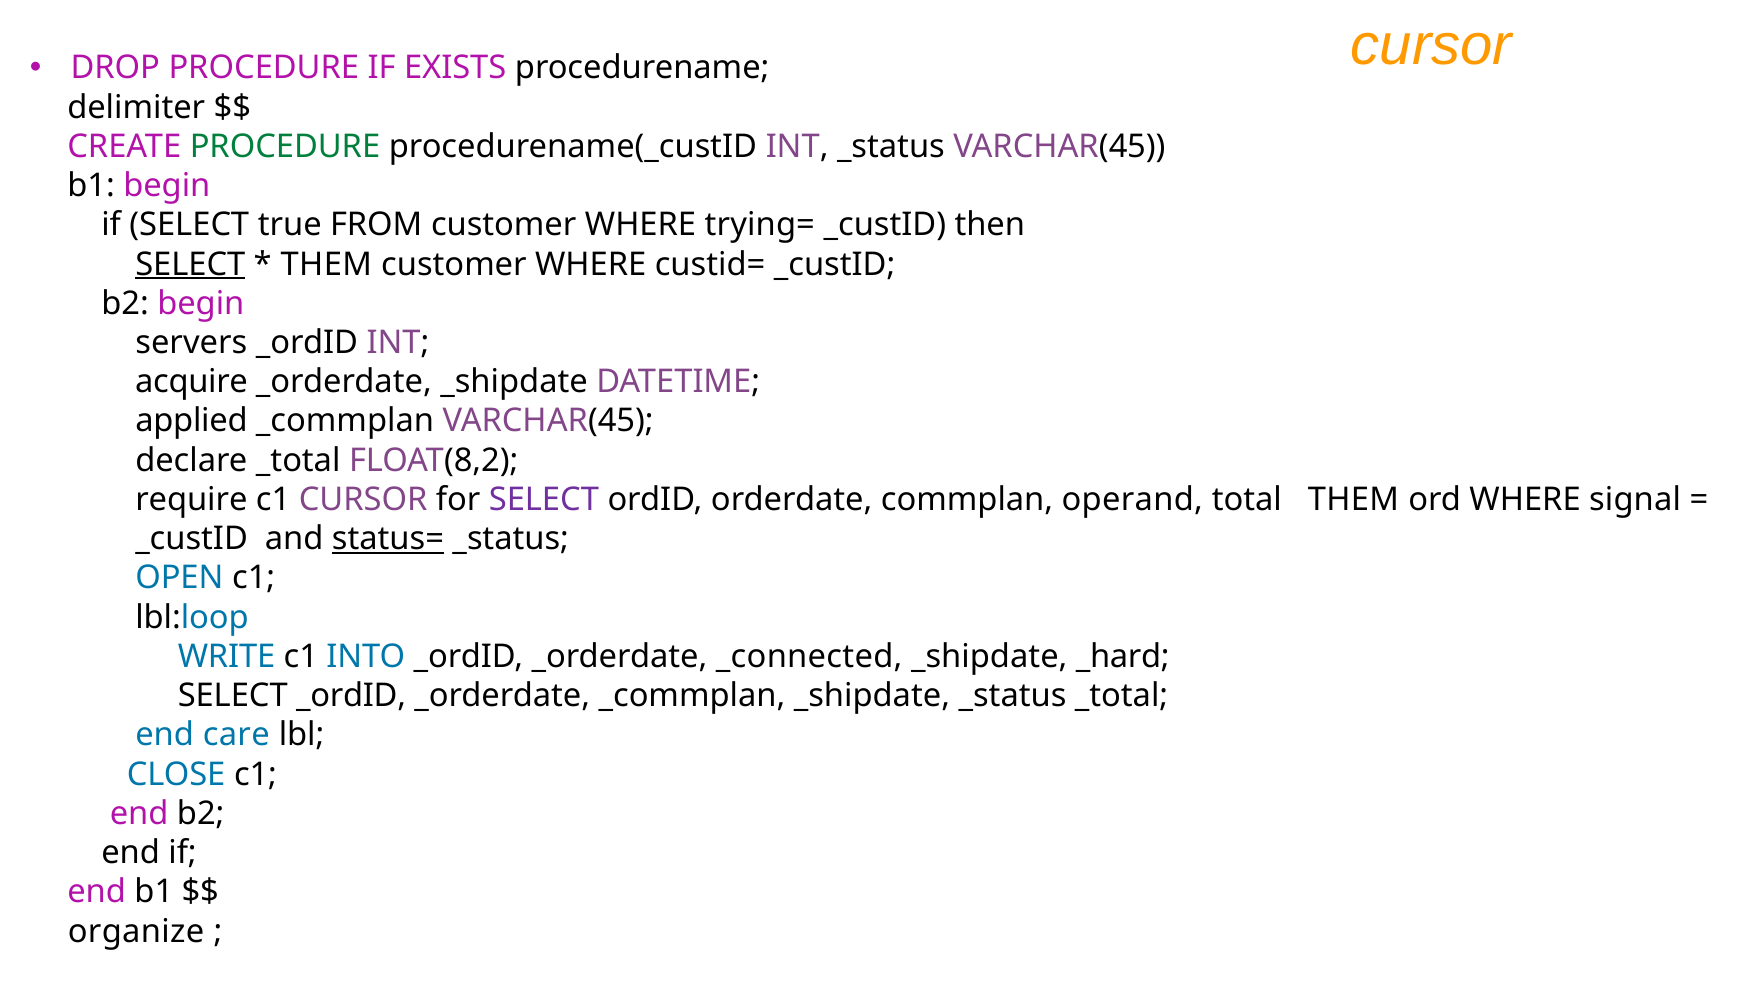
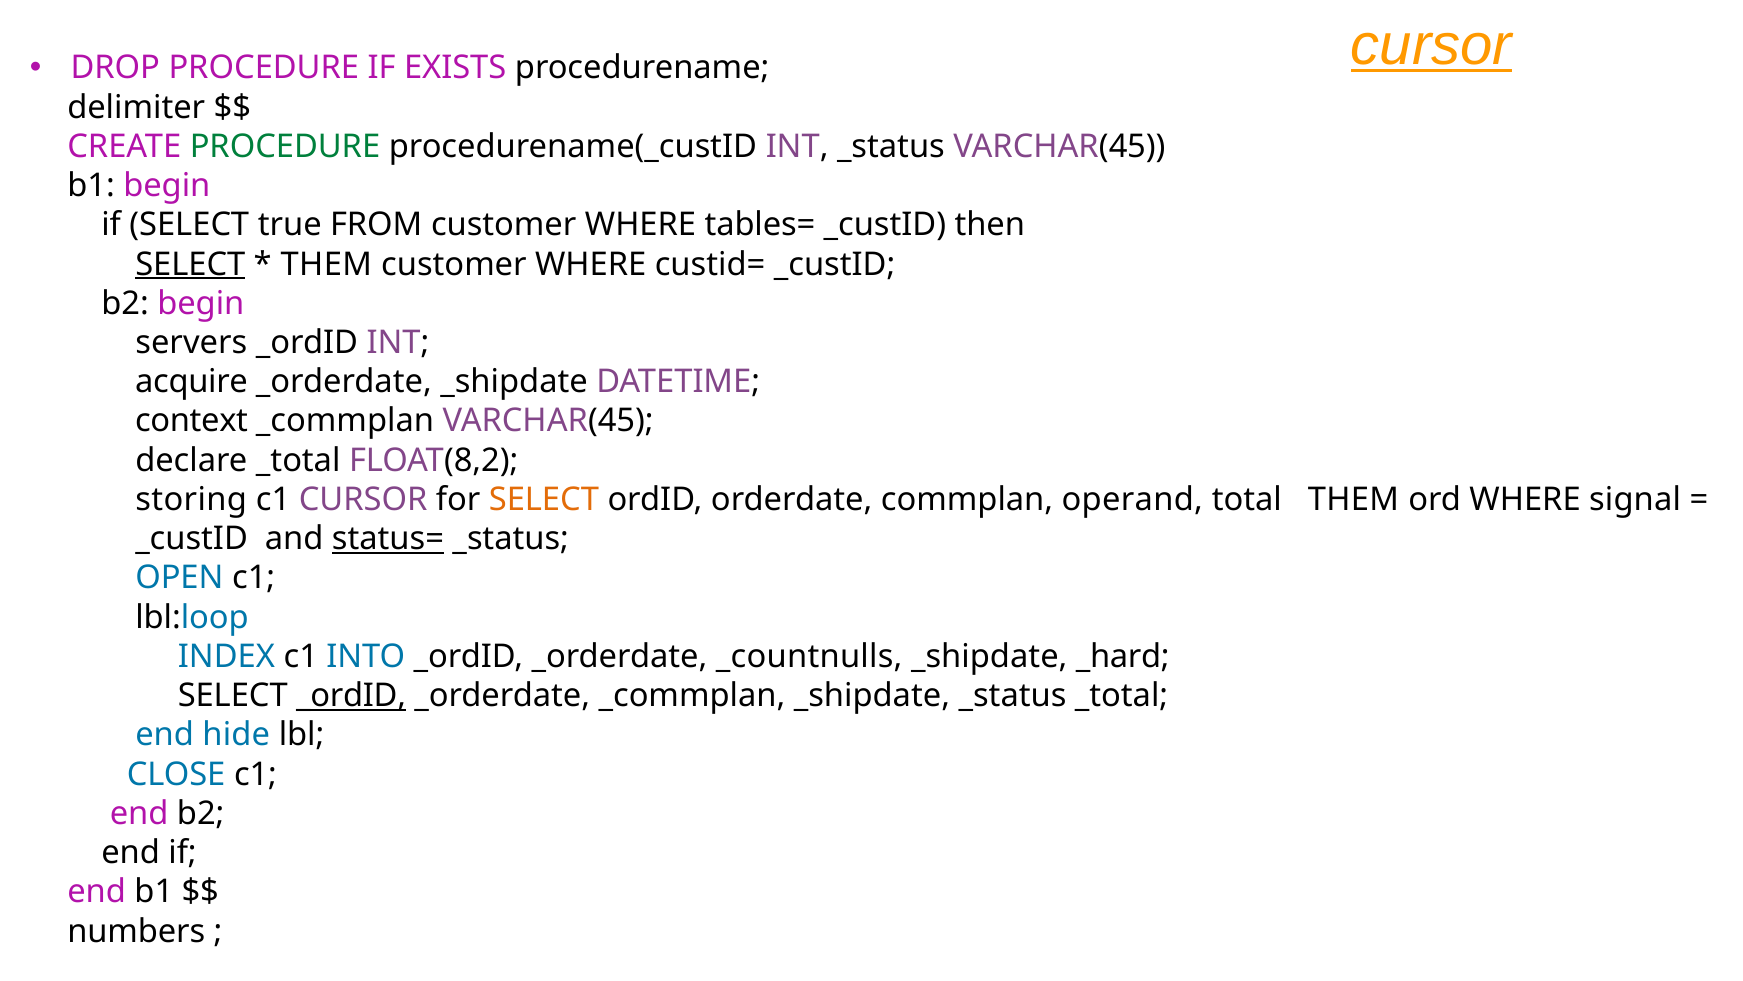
cursor underline: none -> present (1431, 45)
trying=: trying= -> tables= (760, 225)
applied: applied -> context (192, 421)
require: require -> storing (191, 499)
SELECT colour: purple -> orange (544, 499)
WRITE: WRITE -> INDEX (226, 656)
_connected: _connected -> _countnulls (809, 656)
_ordID underline: none -> present (351, 695)
care: care -> hide (236, 735)
organize: organize -> numbers (136, 931)
